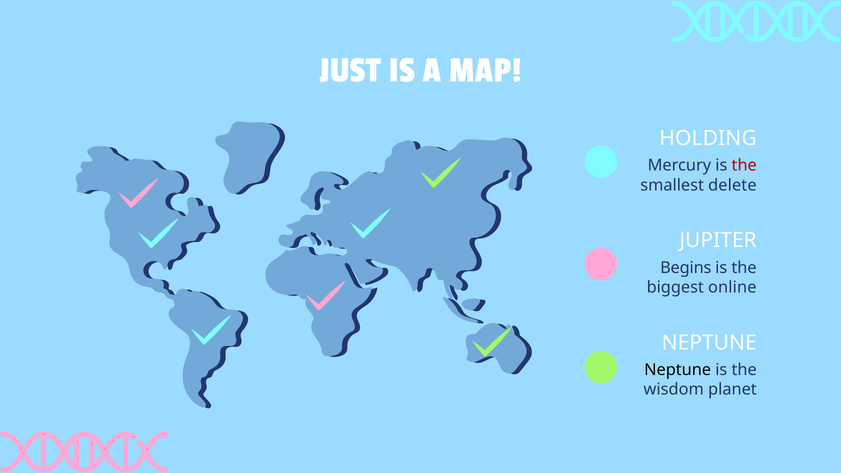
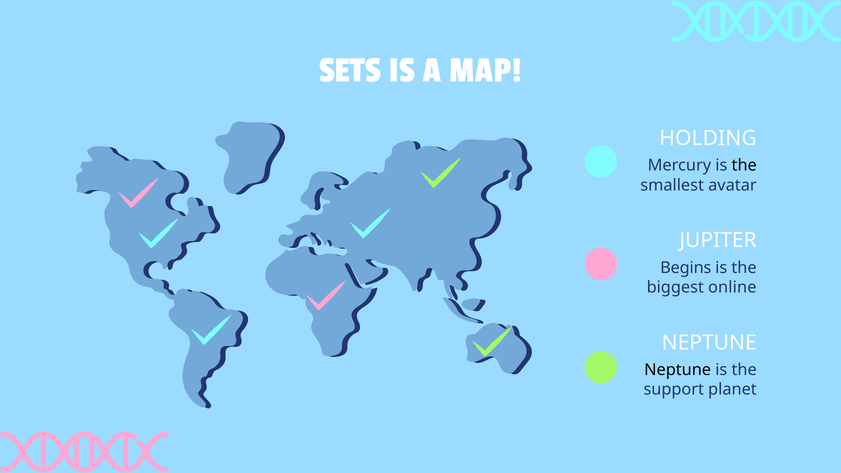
JUST: JUST -> SETS (350, 69)
the colour: red -> black (744, 166)
delete: delete -> avatar (732, 185)
wisdom: wisdom -> support (674, 389)
